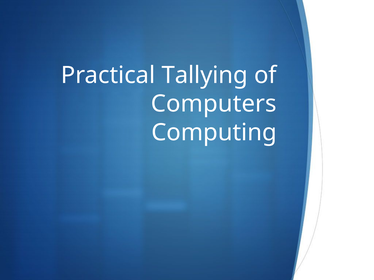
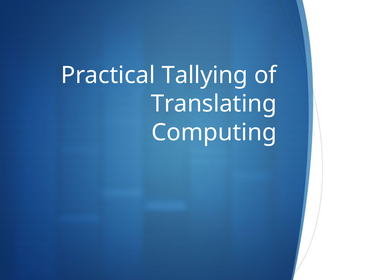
Computers: Computers -> Translating (214, 104)
